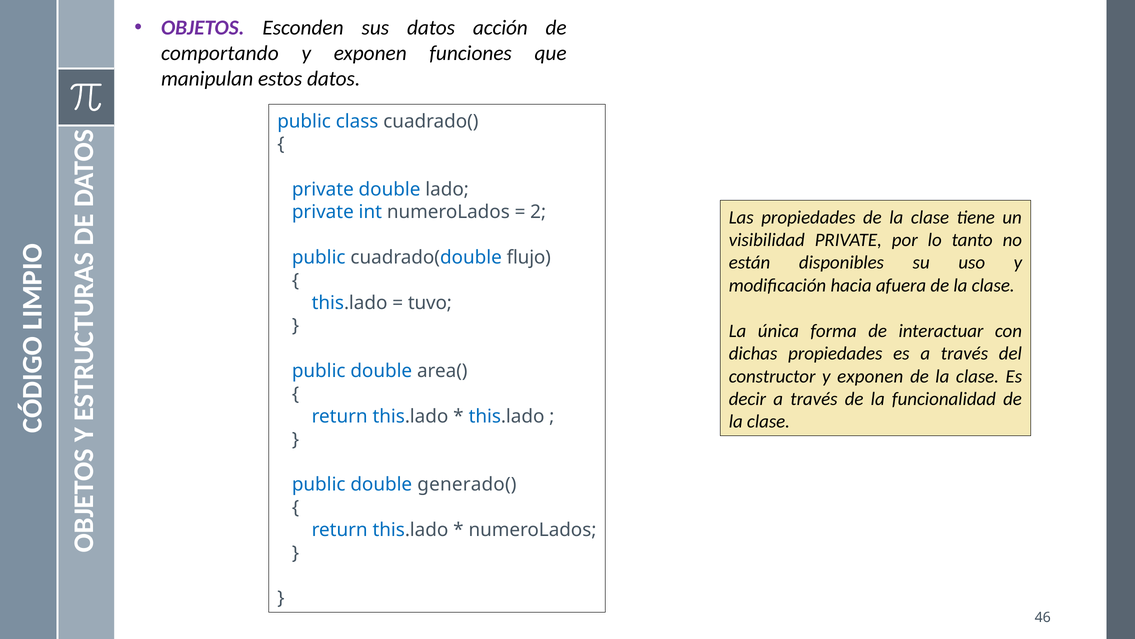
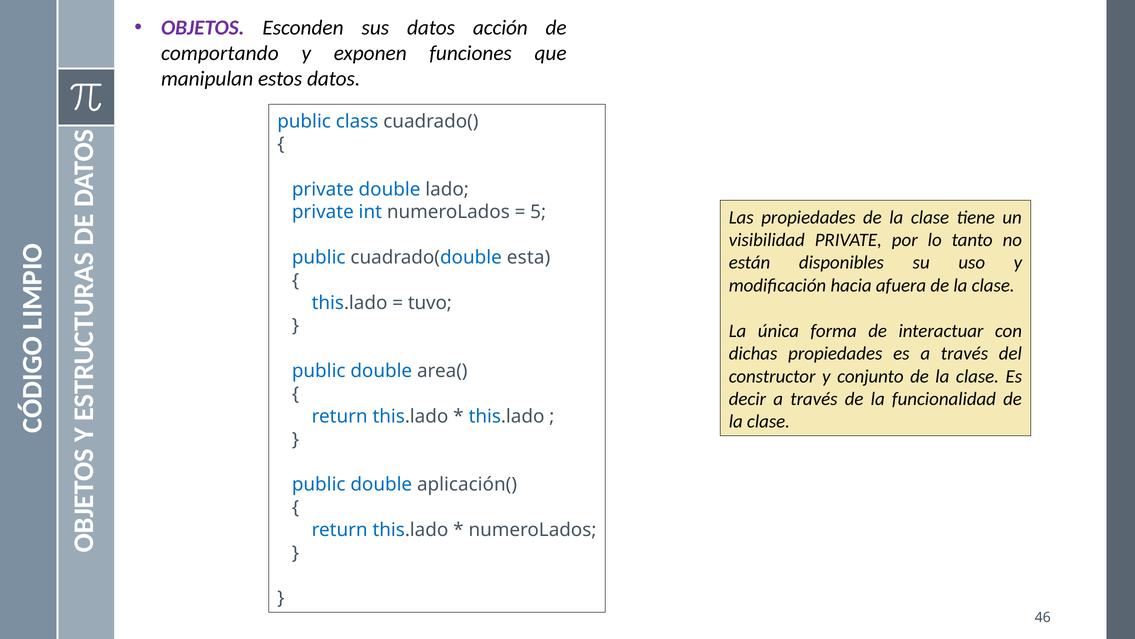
2: 2 -> 5 (538, 212)
flujo: flujo -> esta (529, 257)
constructor y exponen: exponen -> conjunto (870, 376)
generado(: generado( -> aplicación( (467, 484)
